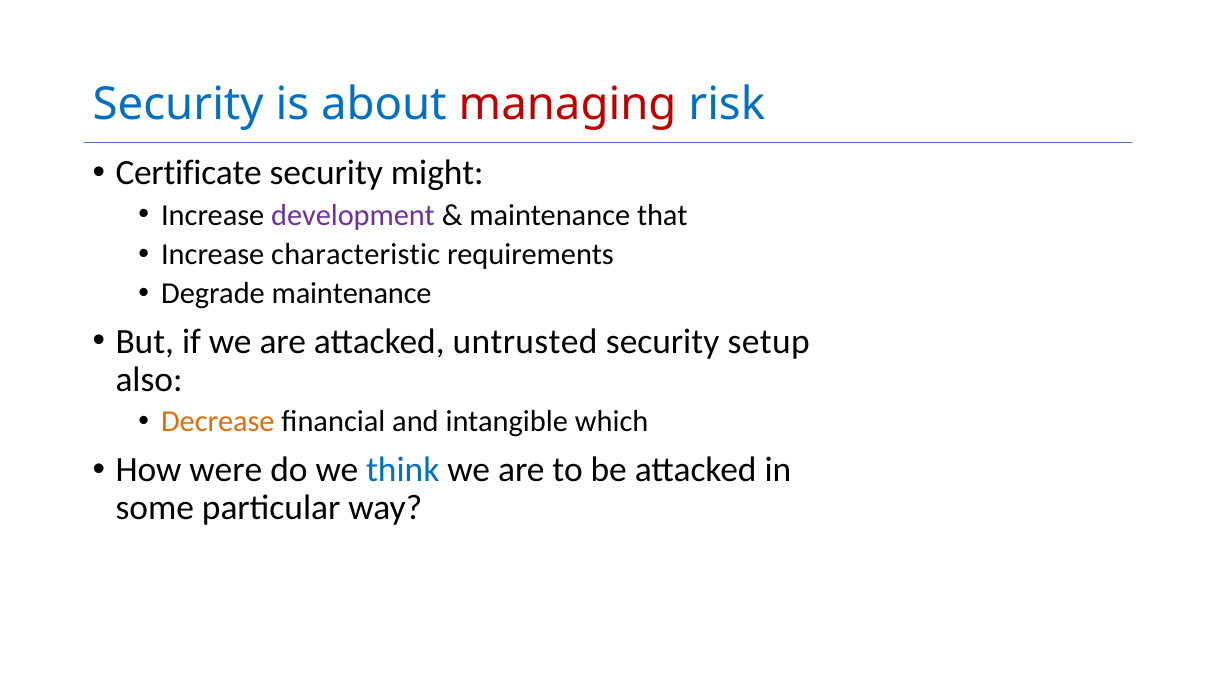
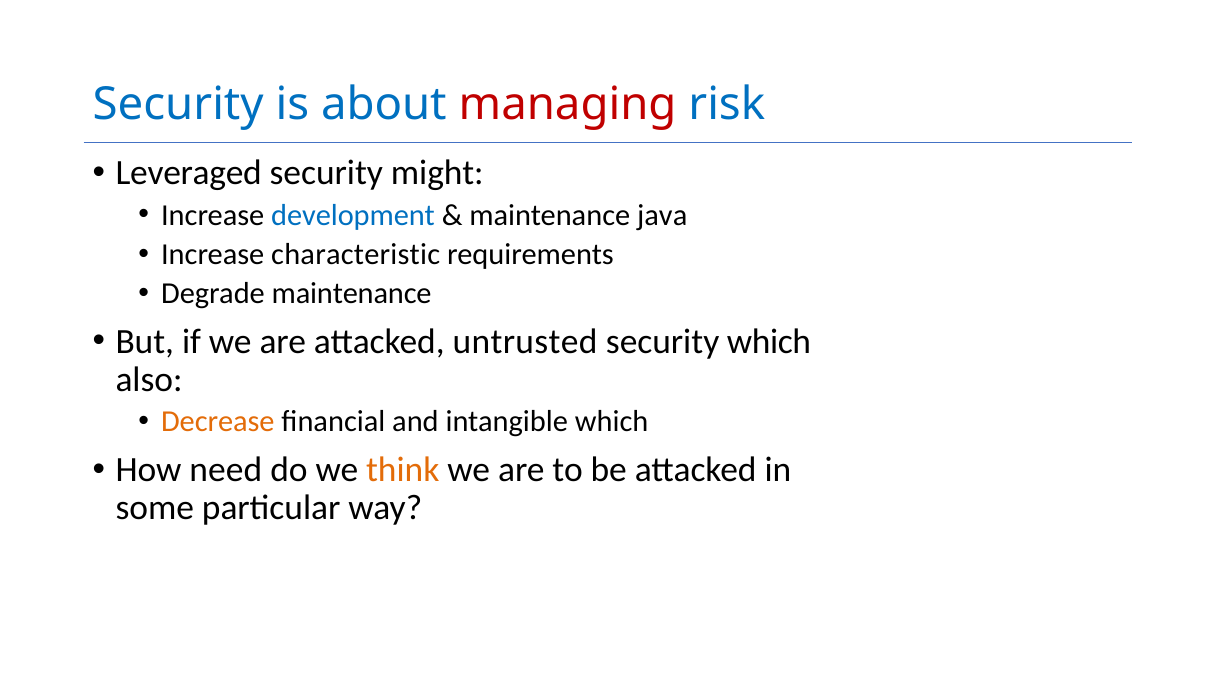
Certificate: Certificate -> Leveraged (189, 173)
development colour: purple -> blue (353, 215)
that: that -> java (662, 215)
security setup: setup -> which (769, 342)
were: were -> need (226, 470)
think colour: blue -> orange (403, 470)
